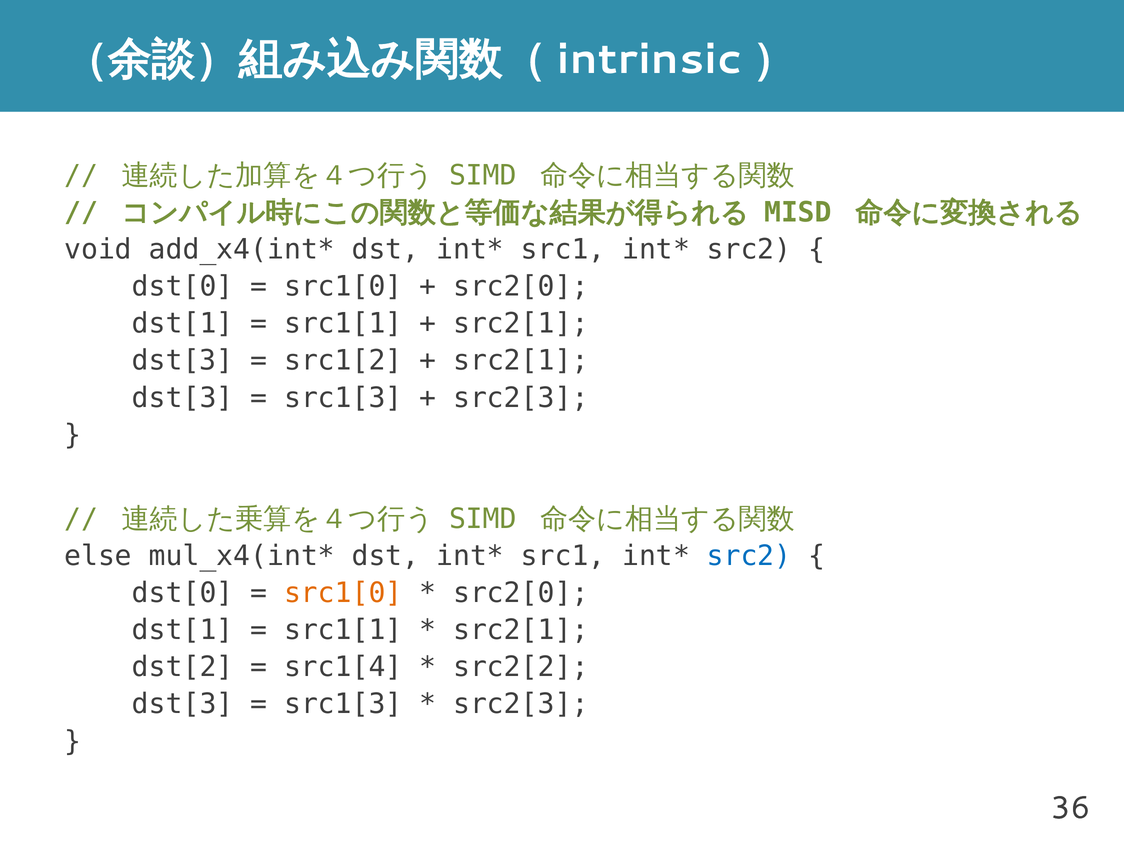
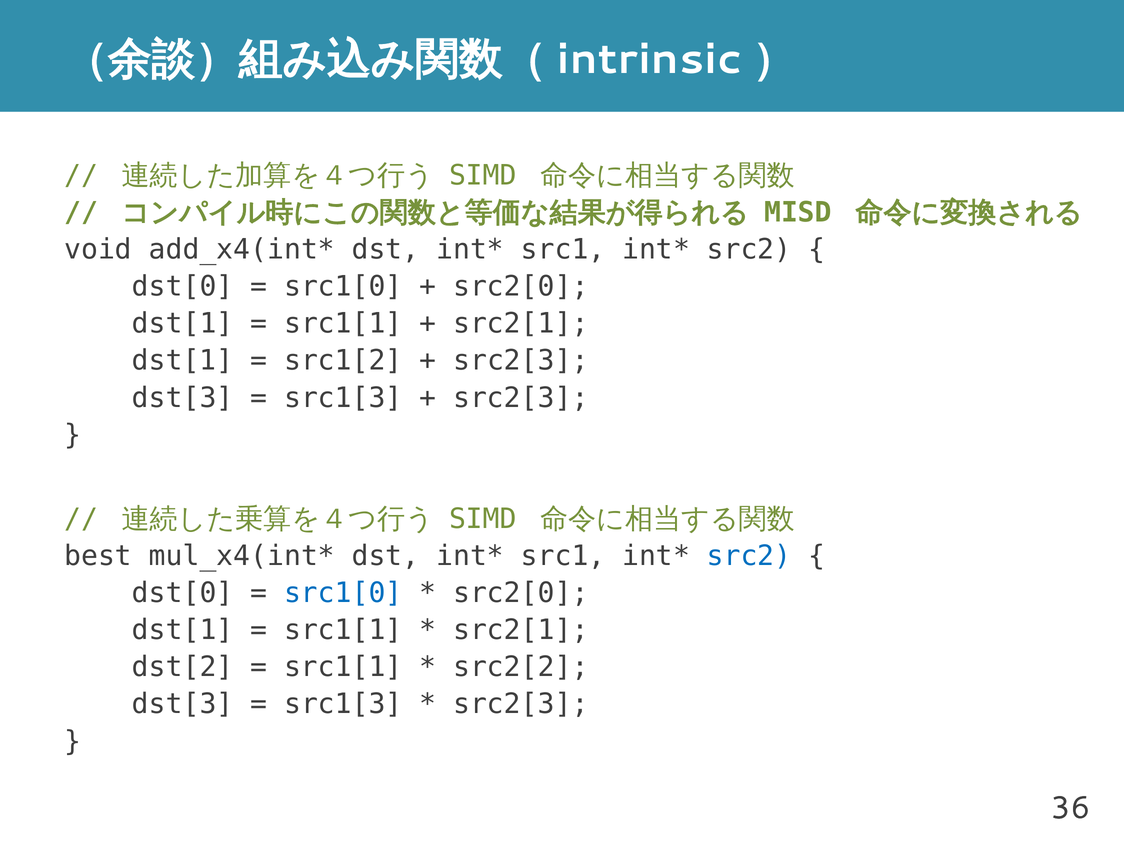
dst[3: dst[3 -> dst[1 (183, 361)
src2[1: src2[1 -> src2[3 (521, 361)
else: else -> best (98, 556)
src1[0 colour: orange -> blue (343, 593)
src1[4: src1[4 -> src1[1 (343, 667)
